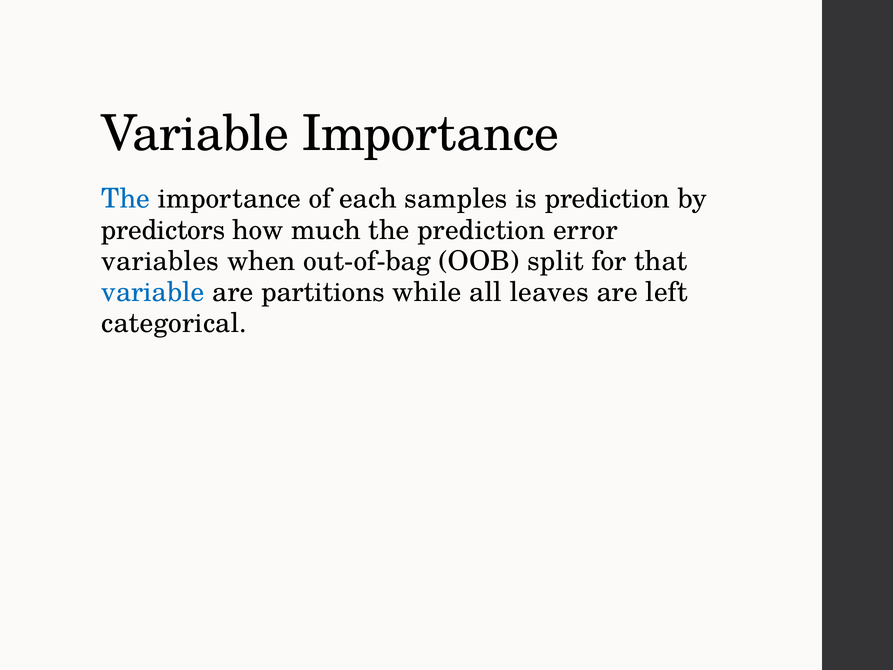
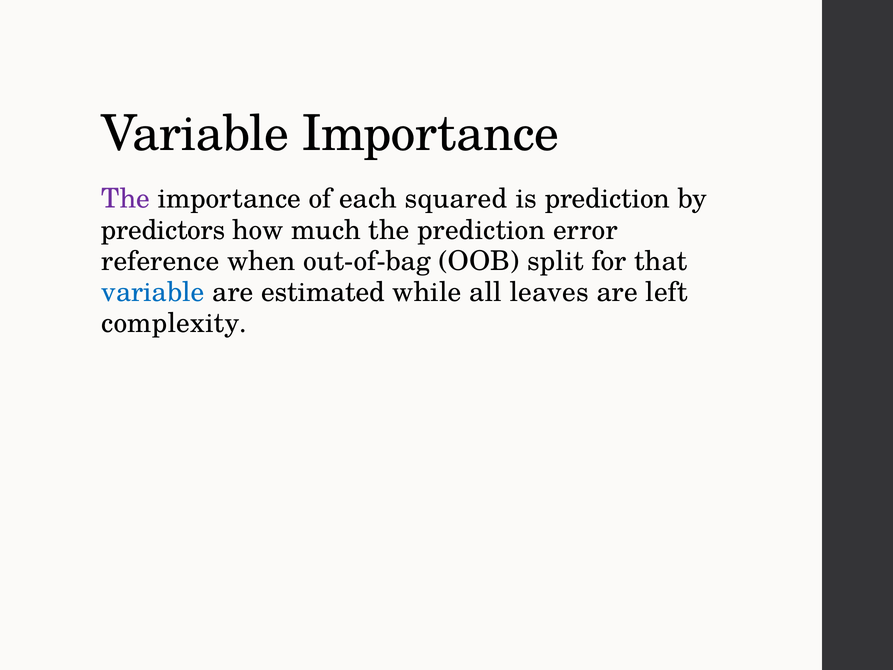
The colour: blue -> purple (126, 199)
samples: samples -> squared (456, 199)
variables: variables -> reference (160, 261)
partitions: partitions -> estimated (323, 292)
categorical: categorical -> complexity (174, 323)
